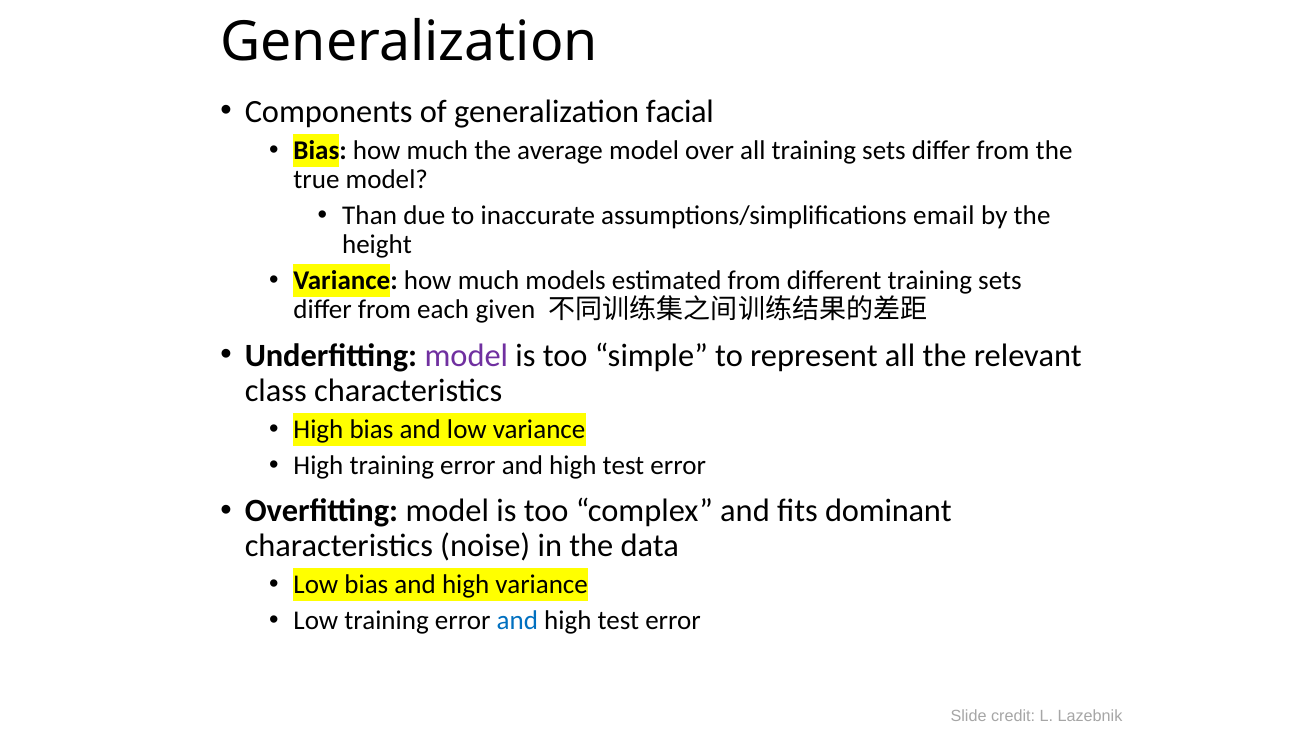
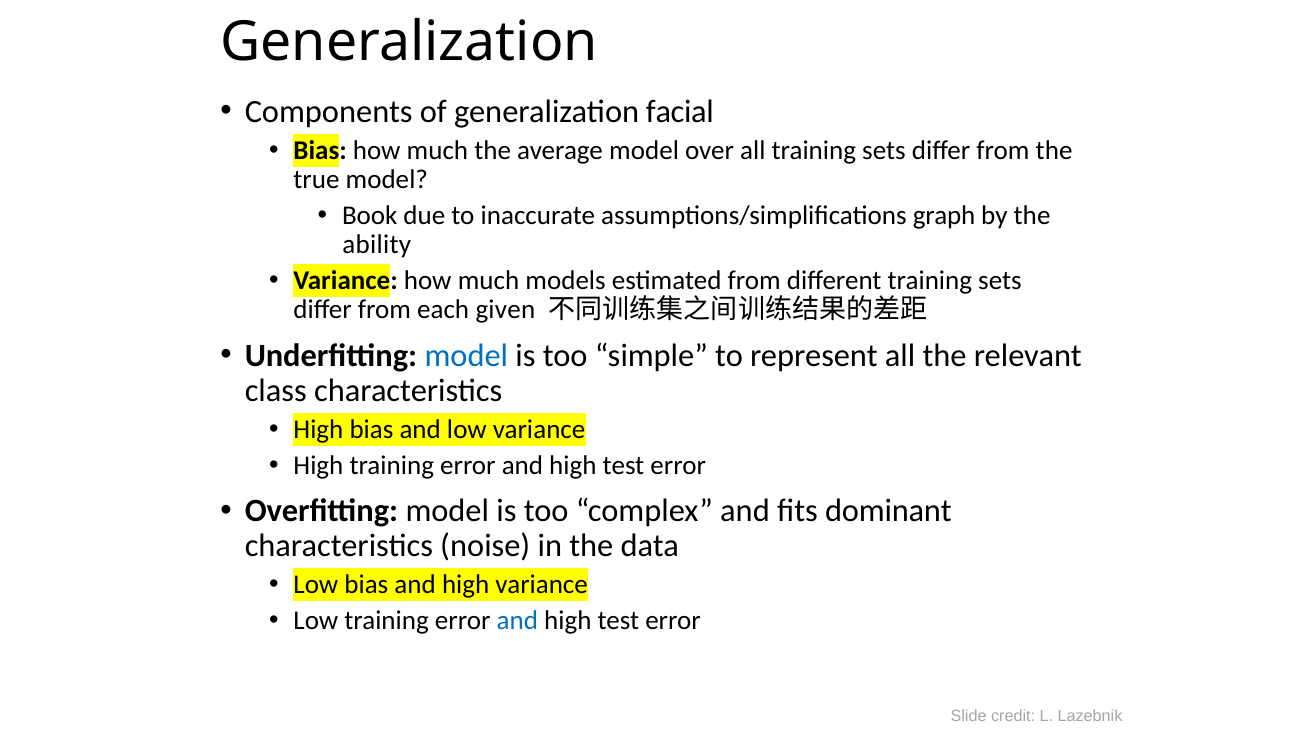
Than: Than -> Book (370, 215)
email: email -> graph (944, 215)
height: height -> ability (377, 244)
model colour: purple -> blue (466, 355)
